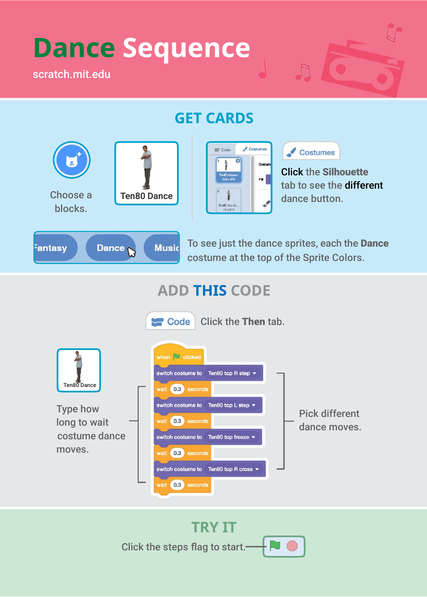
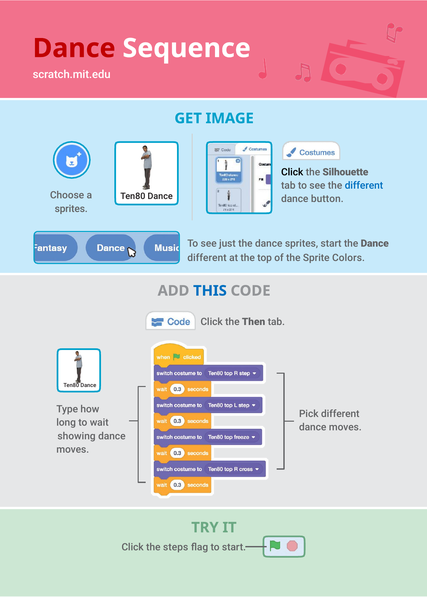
Dance colour: green -> red (74, 48)
CARDS: CARDS -> IMAGE (230, 119)
different colour: black -> blue (364, 186)
blocks: blocks -> sprites (71, 209)
sprites each: each -> start (331, 244)
costume: costume -> different (207, 258)
costume: costume -> showing (77, 437)
